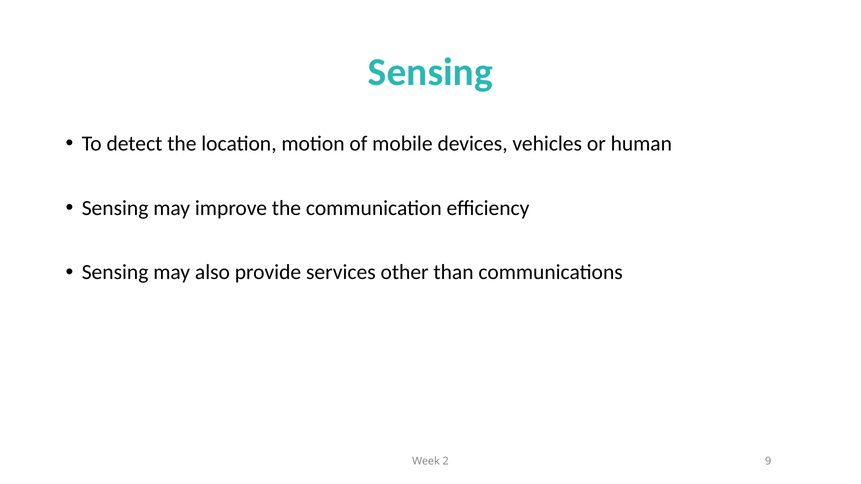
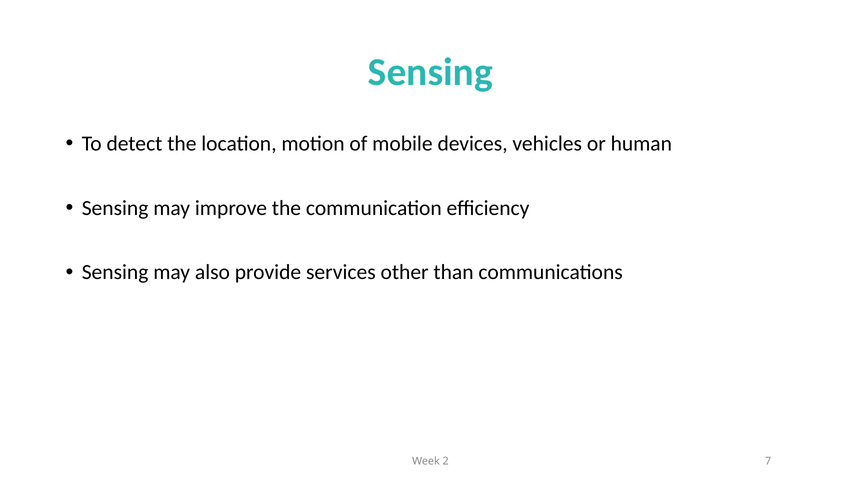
9: 9 -> 7 (768, 462)
